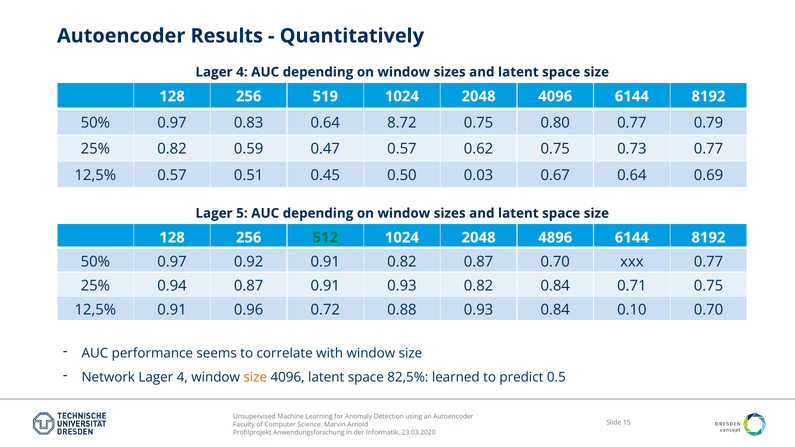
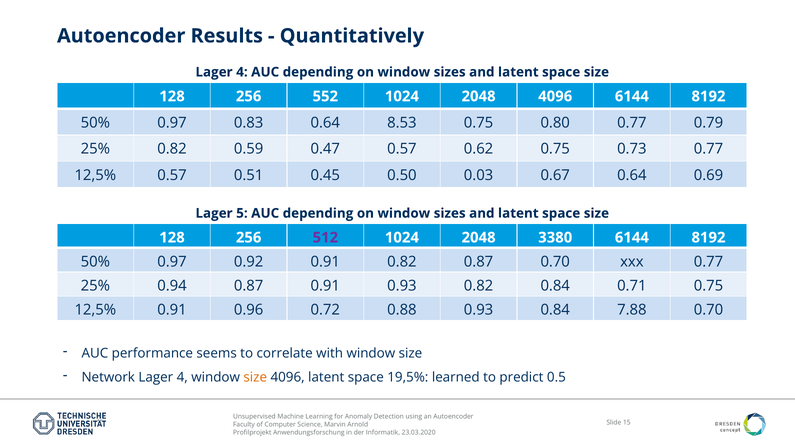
519: 519 -> 552 (325, 96)
8.72: 8.72 -> 8.53 (402, 123)
512 colour: green -> purple (325, 238)
4896: 4896 -> 3380 (555, 238)
0.10: 0.10 -> 7.88 (632, 310)
82,5%: 82,5% -> 19,5% (408, 378)
